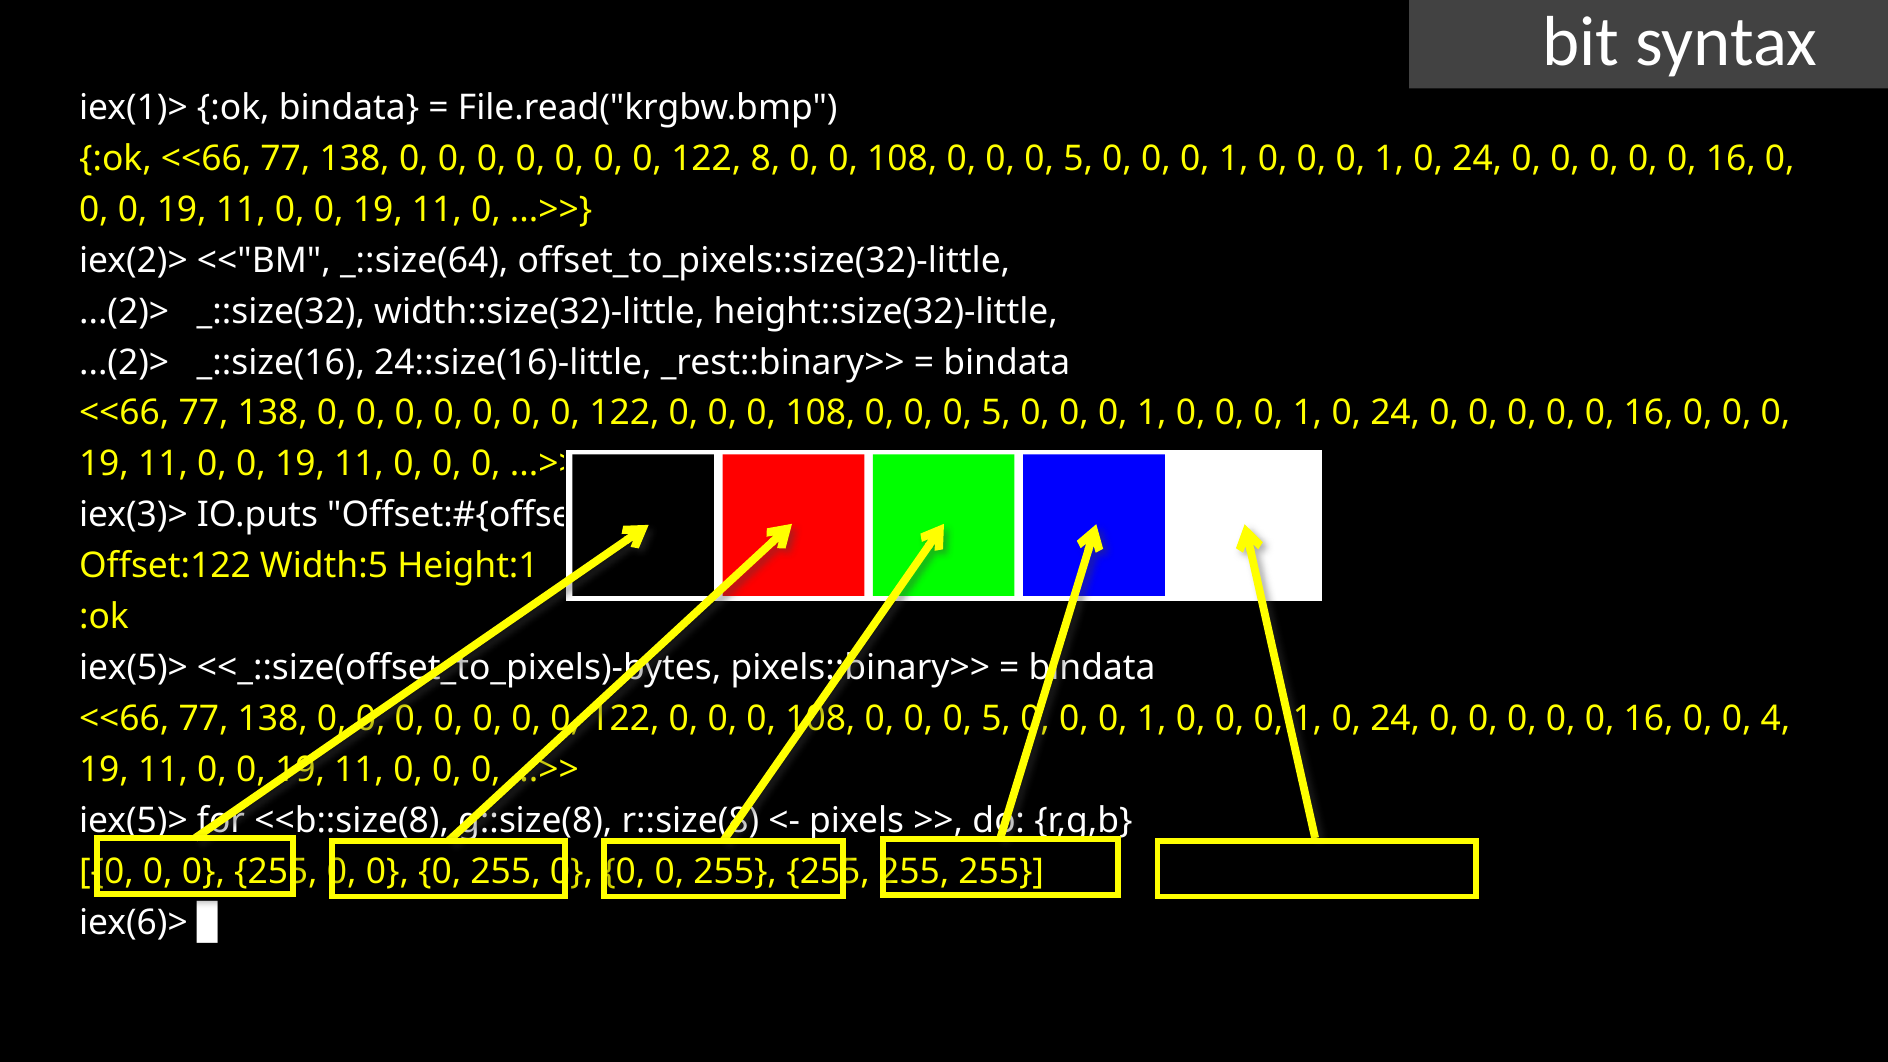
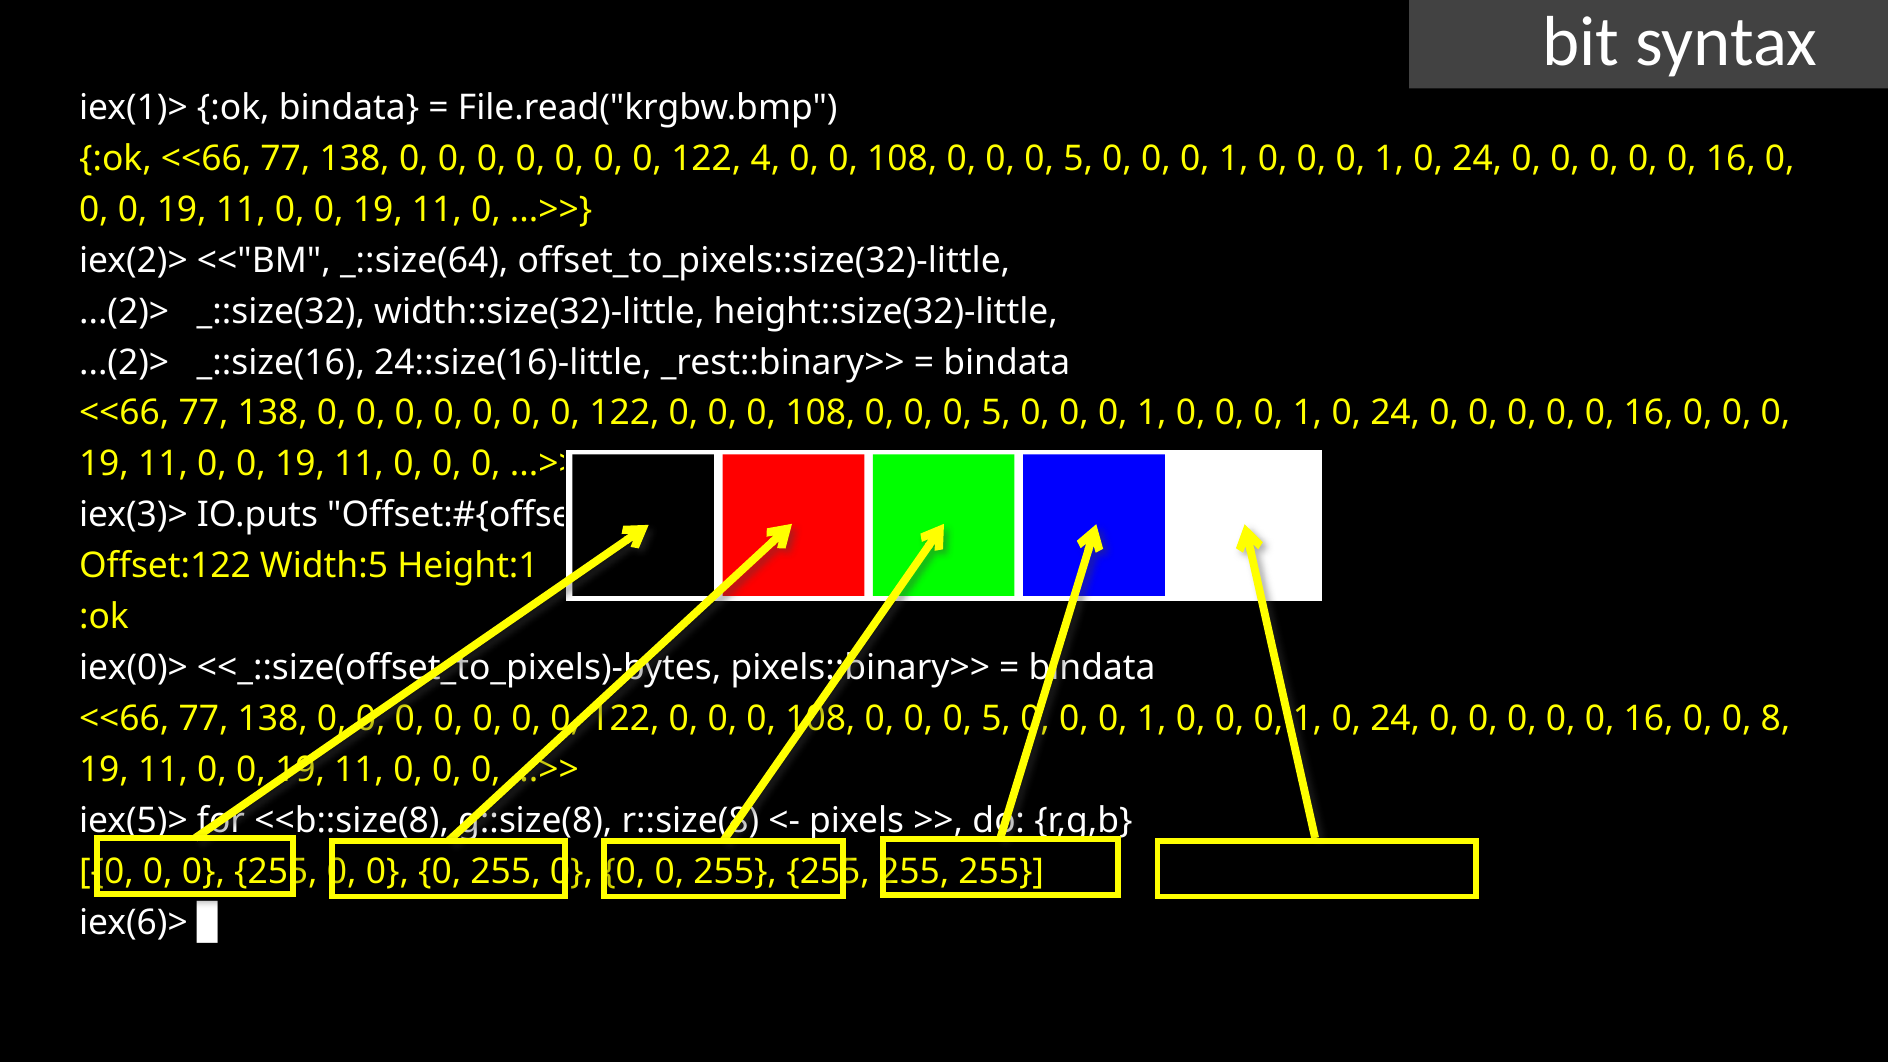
8: 8 -> 4 (765, 159)
iex(5)>: iex(5)> -> iex(0)> (134, 668)
4: 4 -> 8 (1776, 719)
